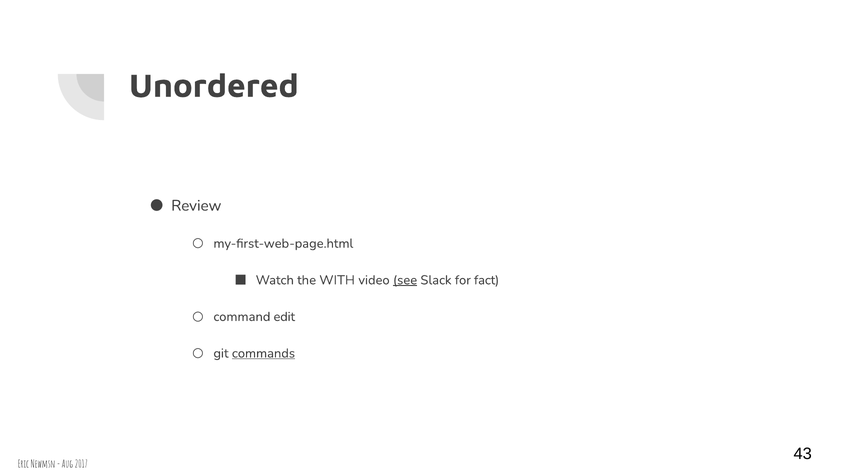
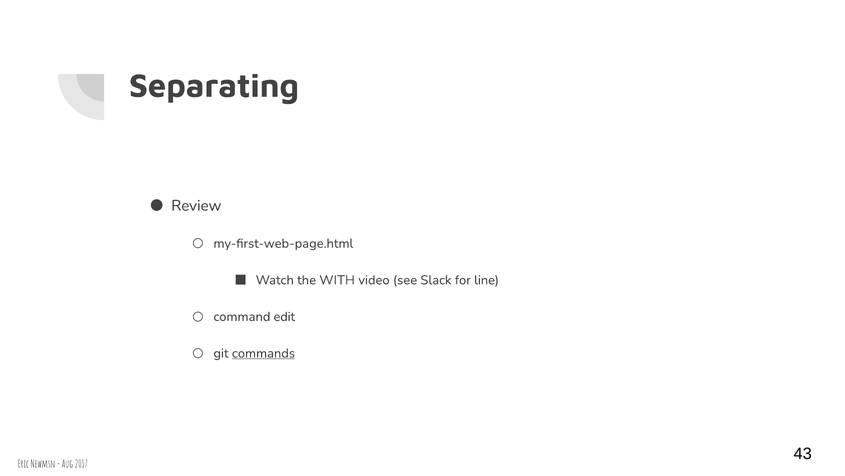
Unordered: Unordered -> Separating (214, 86)
see underline: present -> none (405, 280)
fact: fact -> line (487, 280)
